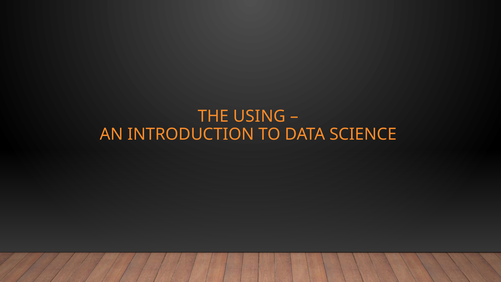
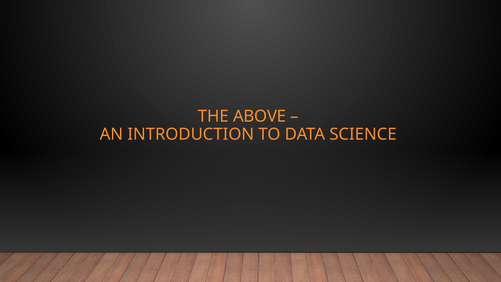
USING: USING -> ABOVE (260, 116)
